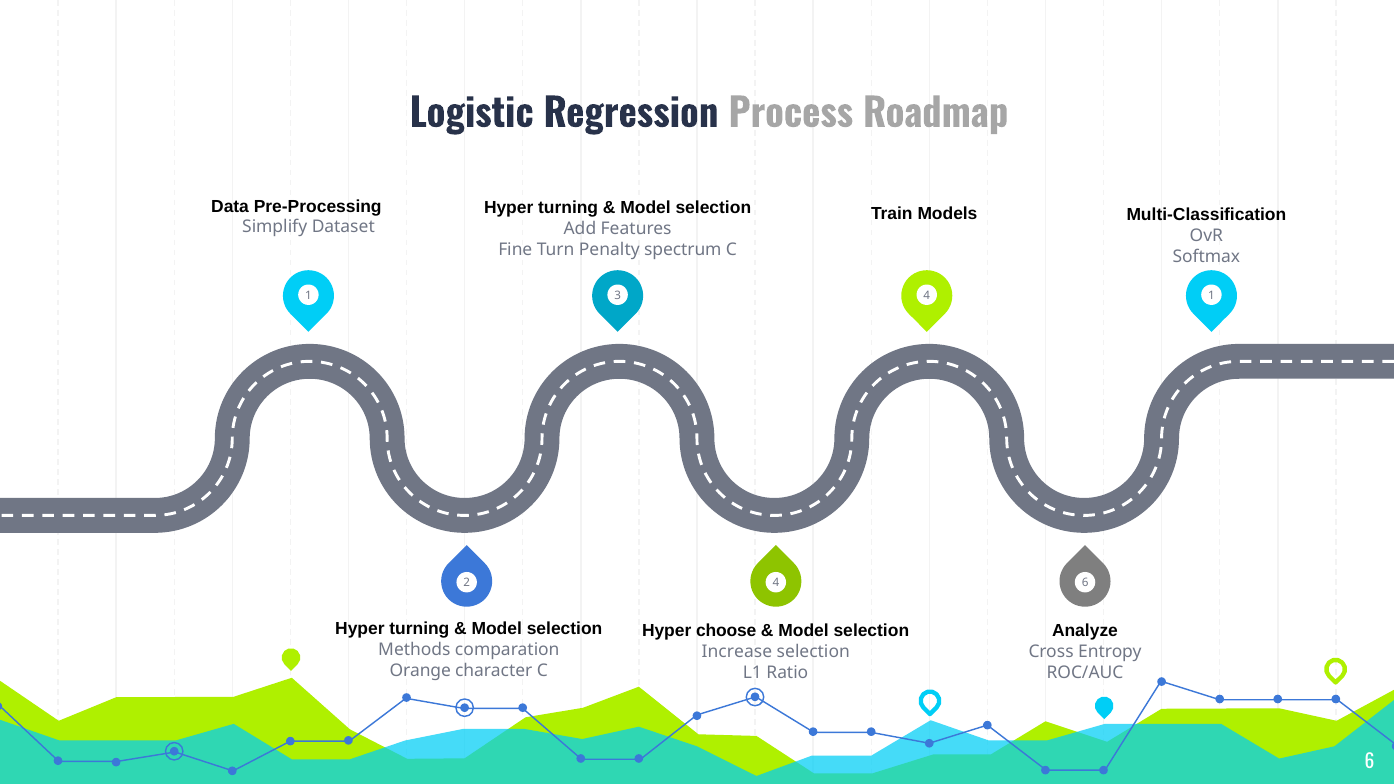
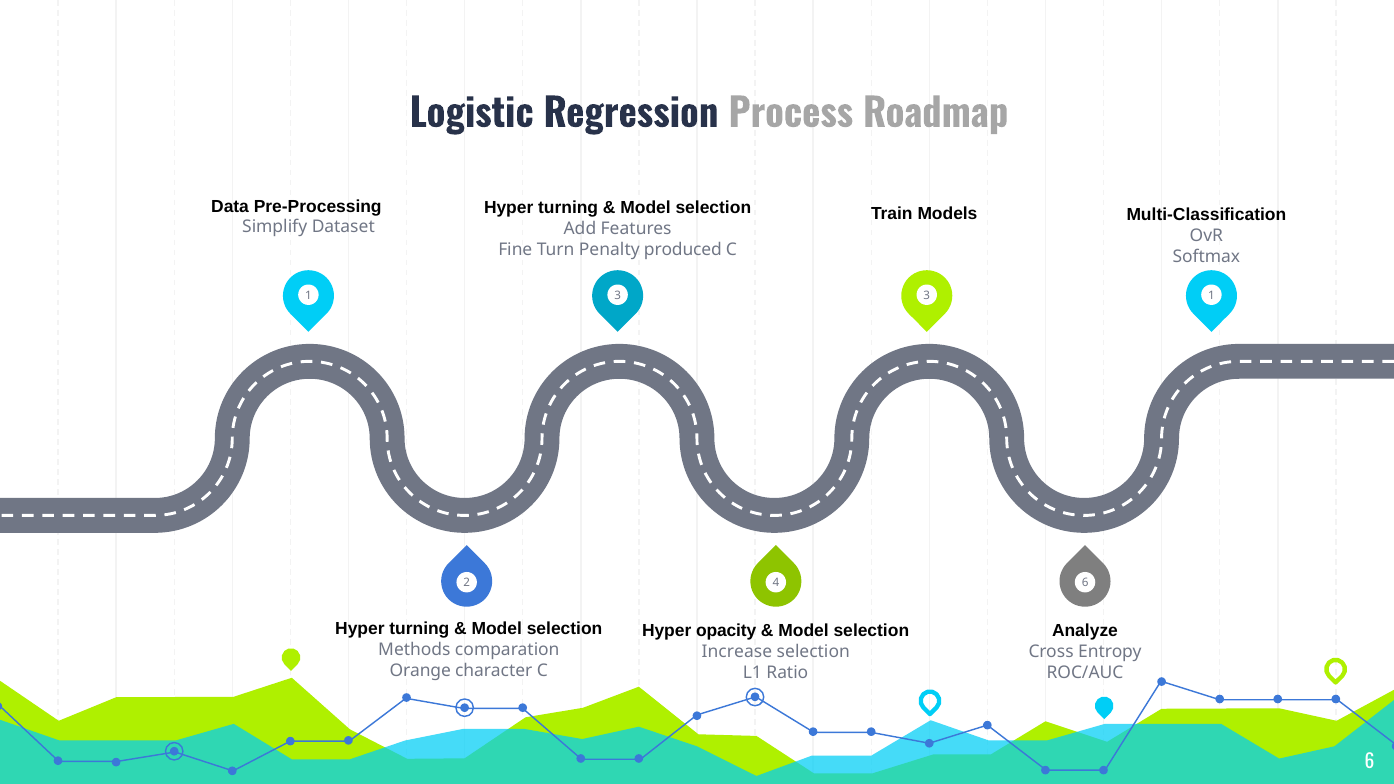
spectrum: spectrum -> produced (683, 249)
3 4: 4 -> 3 (927, 296)
choose: choose -> opacity (726, 631)
